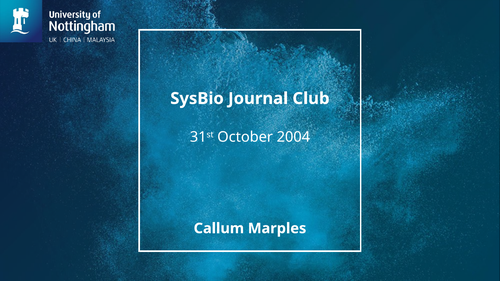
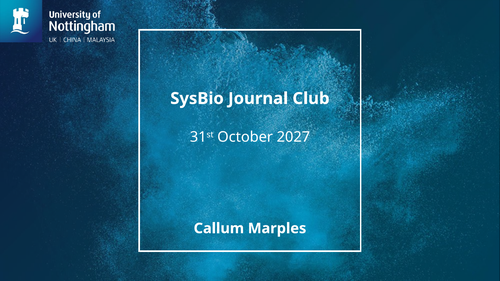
2004: 2004 -> 2027 (293, 137)
